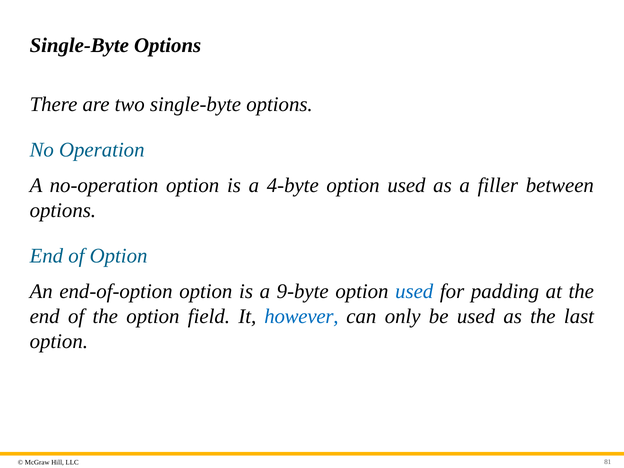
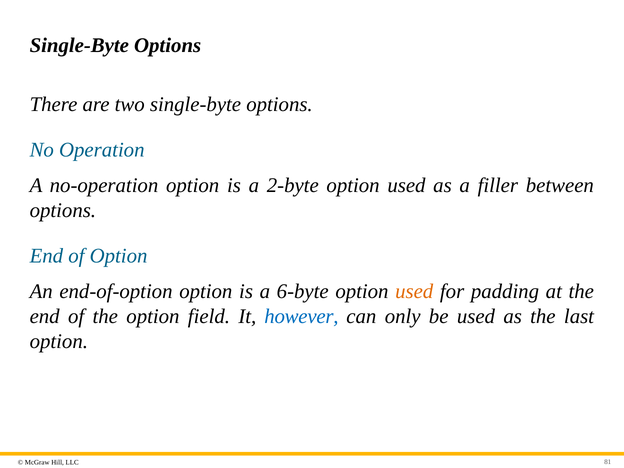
4-byte: 4-byte -> 2-byte (293, 185)
9-byte: 9-byte -> 6-byte (303, 291)
used colour: blue -> orange (414, 291)
